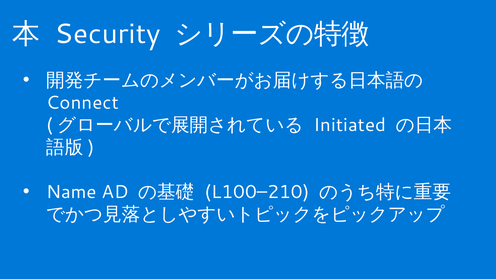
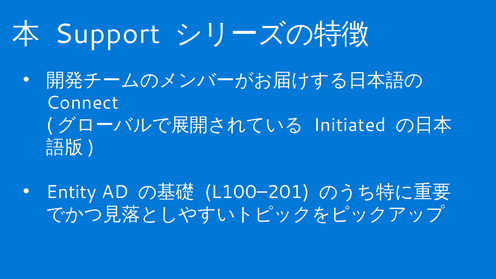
Security: Security -> Support (107, 34)
Name: Name -> Entity (71, 192)
L100–210: L100–210 -> L100–201 (257, 192)
